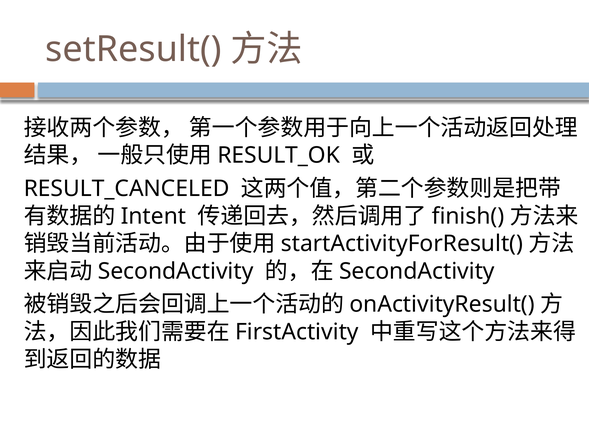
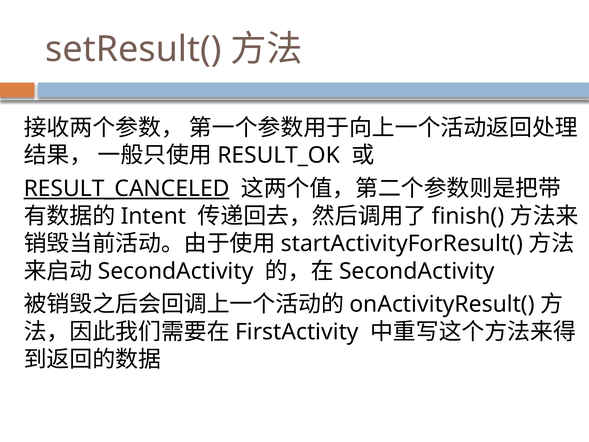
RESULT_CANCELED underline: none -> present (127, 189)
